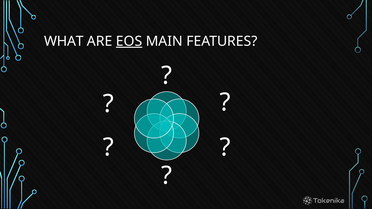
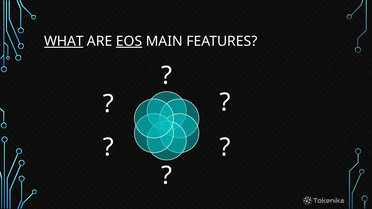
WHAT underline: none -> present (64, 41)
